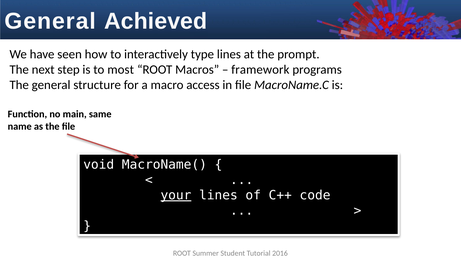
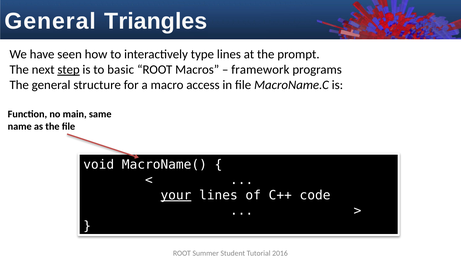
Achieved: Achieved -> Triangles (156, 21)
step underline: none -> present (69, 70)
most: most -> basic (121, 70)
